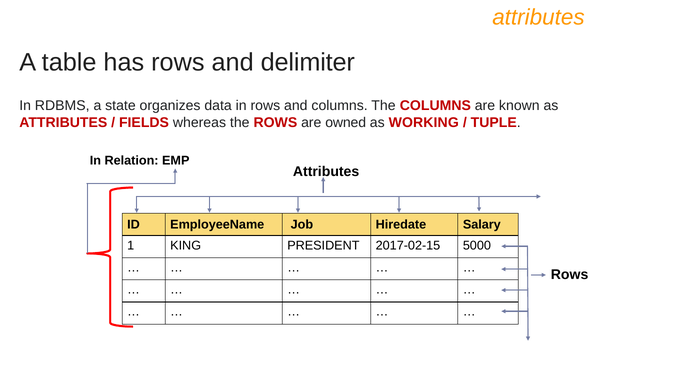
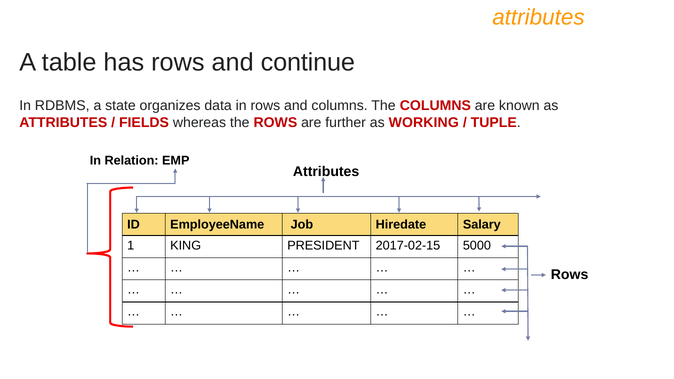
delimiter: delimiter -> continue (308, 62)
owned: owned -> further (346, 123)
